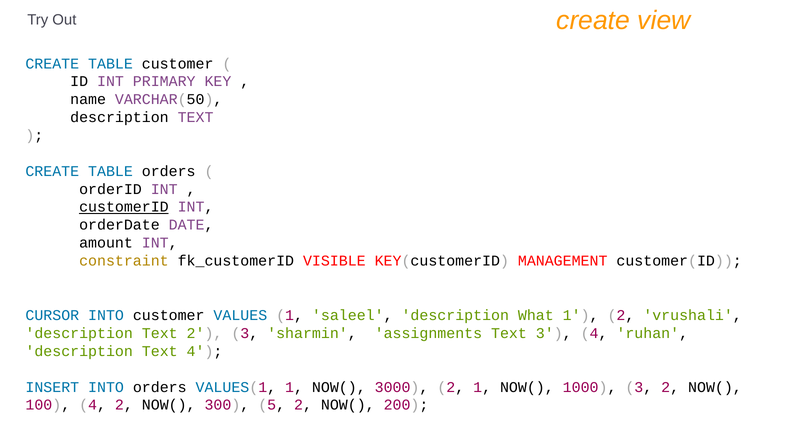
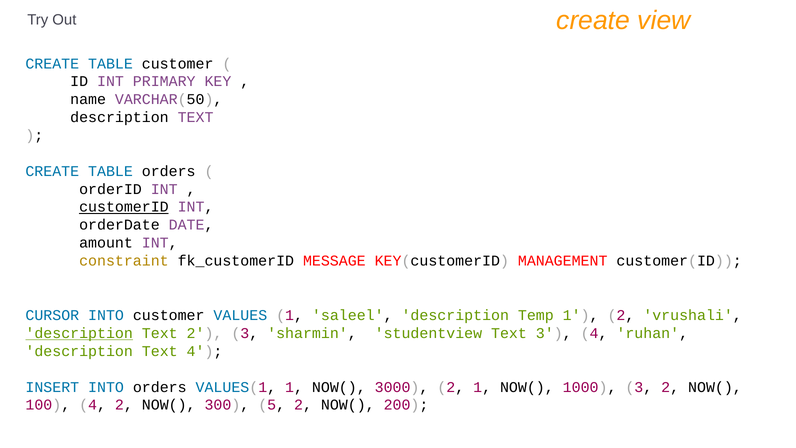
VISIBLE: VISIBLE -> MESSAGE (334, 261)
What: What -> Temp (536, 315)
description underline: none -> present (79, 333)
assignments: assignments -> studentview (428, 333)
